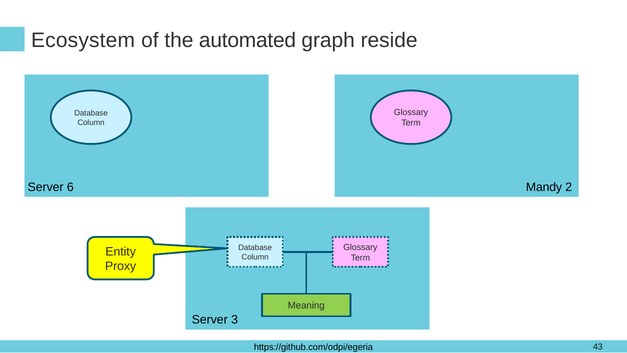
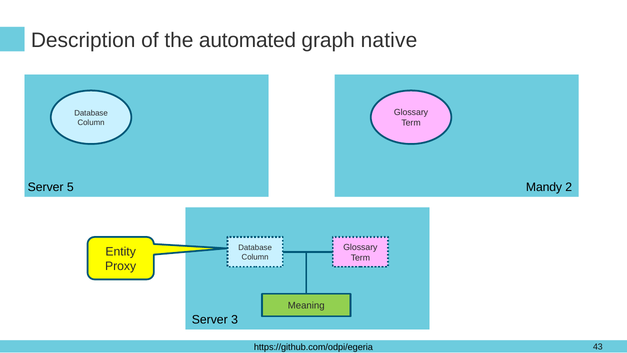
Ecosystem: Ecosystem -> Description (83, 40)
reside: reside -> native (389, 40)
6: 6 -> 5 (70, 187)
